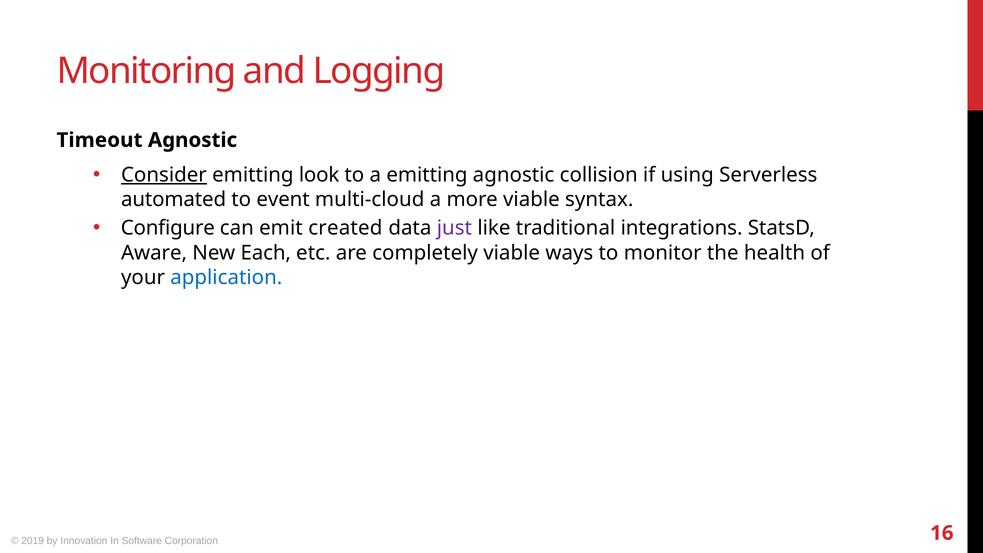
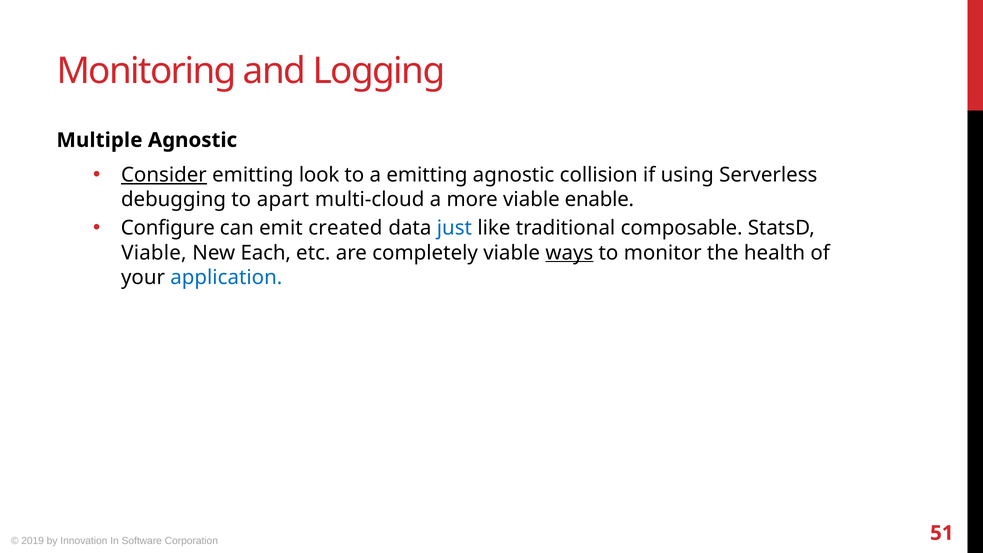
Timeout: Timeout -> Multiple (100, 140)
automated: automated -> debugging (174, 200)
event: event -> apart (283, 200)
syntax: syntax -> enable (599, 200)
just colour: purple -> blue (454, 228)
integrations: integrations -> composable (682, 228)
Aware: Aware -> Viable (154, 253)
ways underline: none -> present (569, 253)
16: 16 -> 51 (942, 533)
